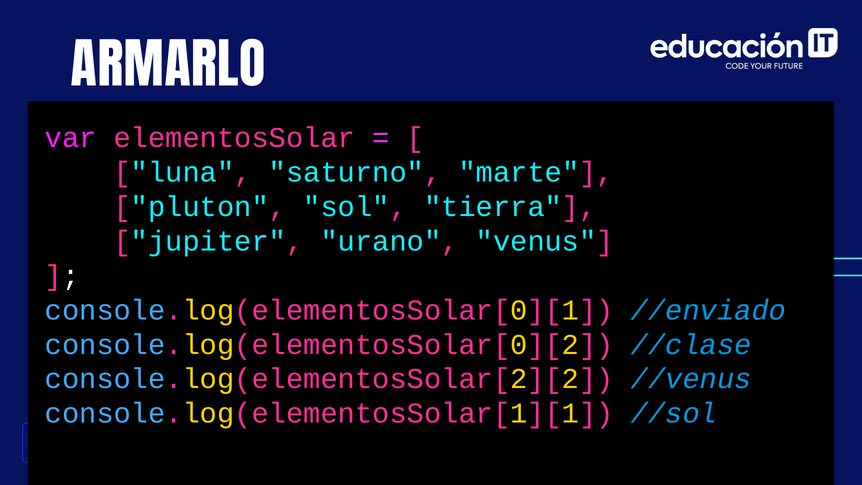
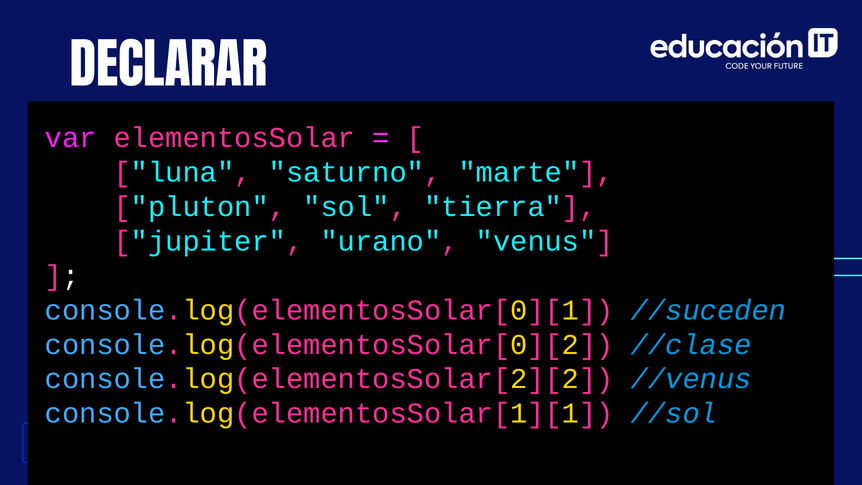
ARMARLO: ARMARLO -> DECLARAR (169, 68)
//enviado: //enviado -> //suceden (709, 310)
